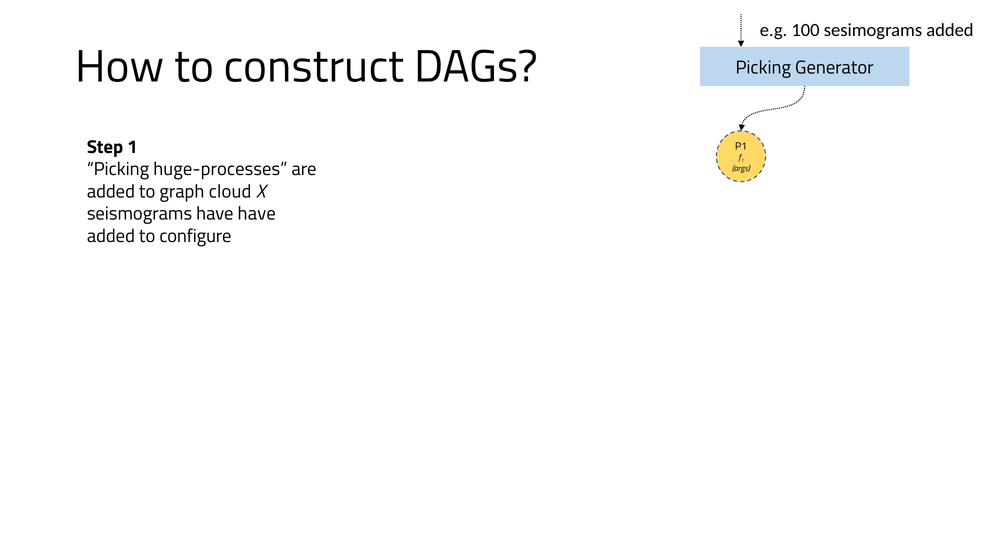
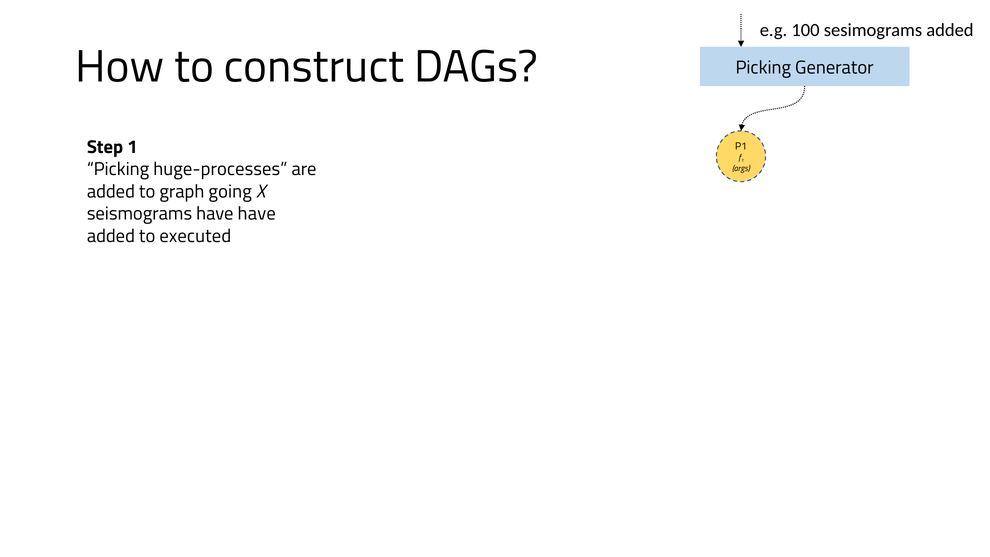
cloud: cloud -> going (230, 191)
configure: configure -> executed (195, 236)
